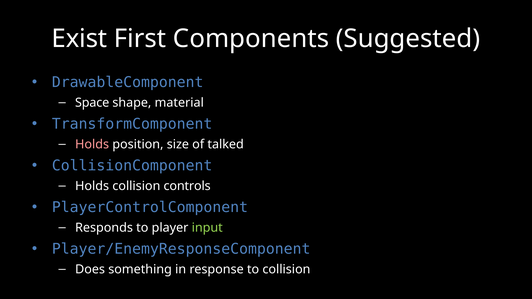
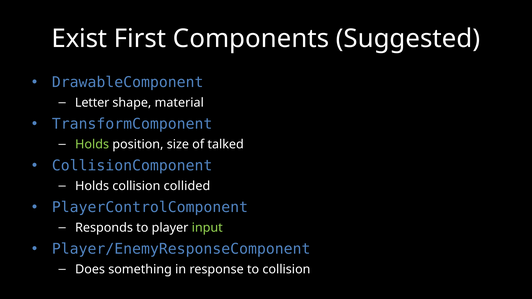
Space: Space -> Letter (92, 103)
Holds colour: pink -> light green (92, 144)
controls: controls -> collided (187, 186)
